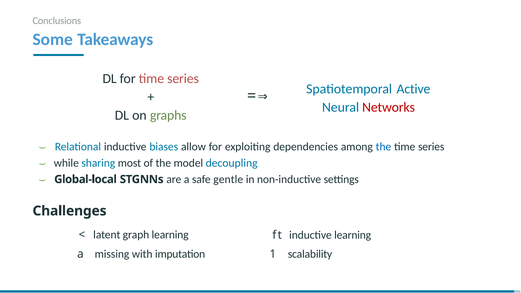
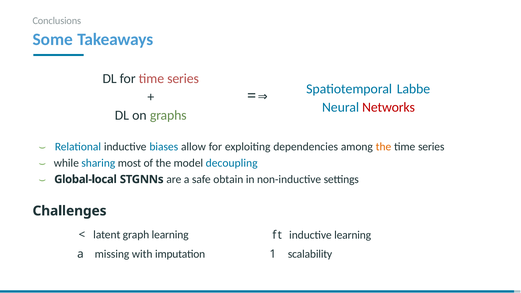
Active: Active -> Labbe (413, 89)
the colour: blue -> orange (383, 147)
gentle: gentle -> obtain (228, 179)
